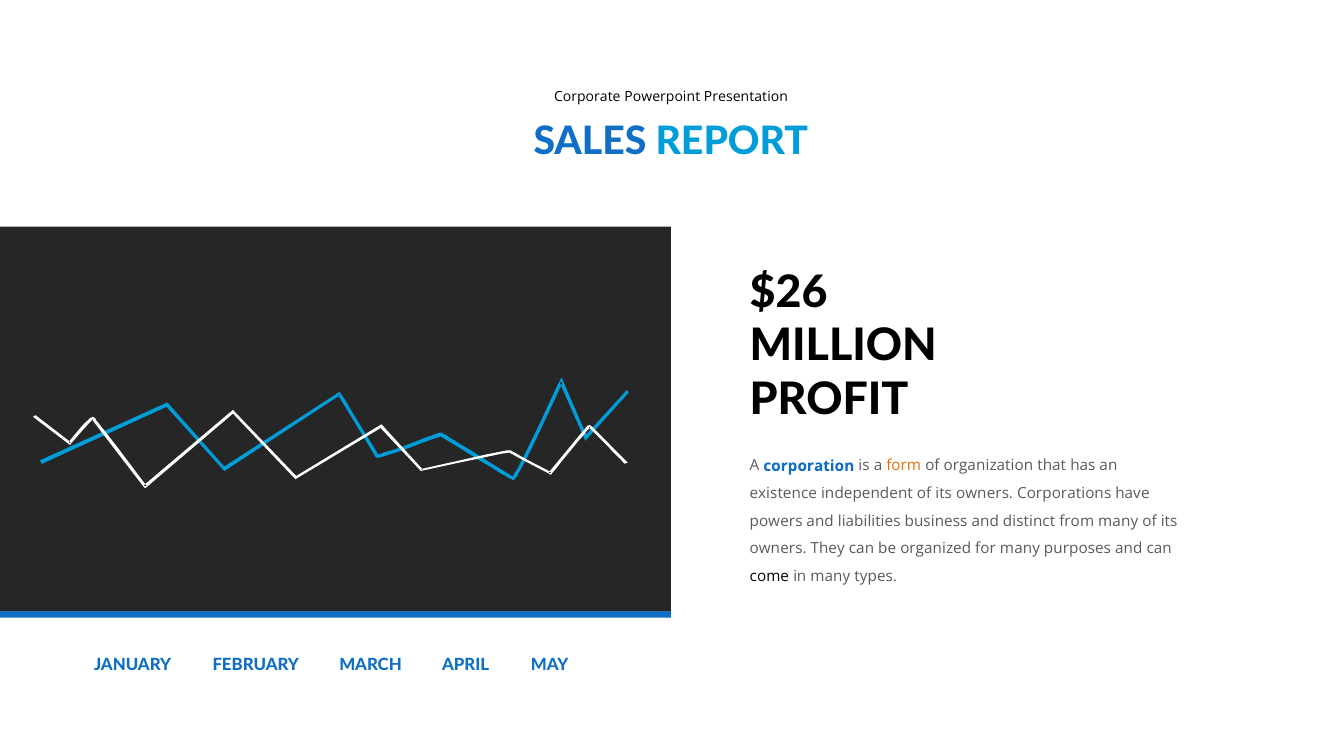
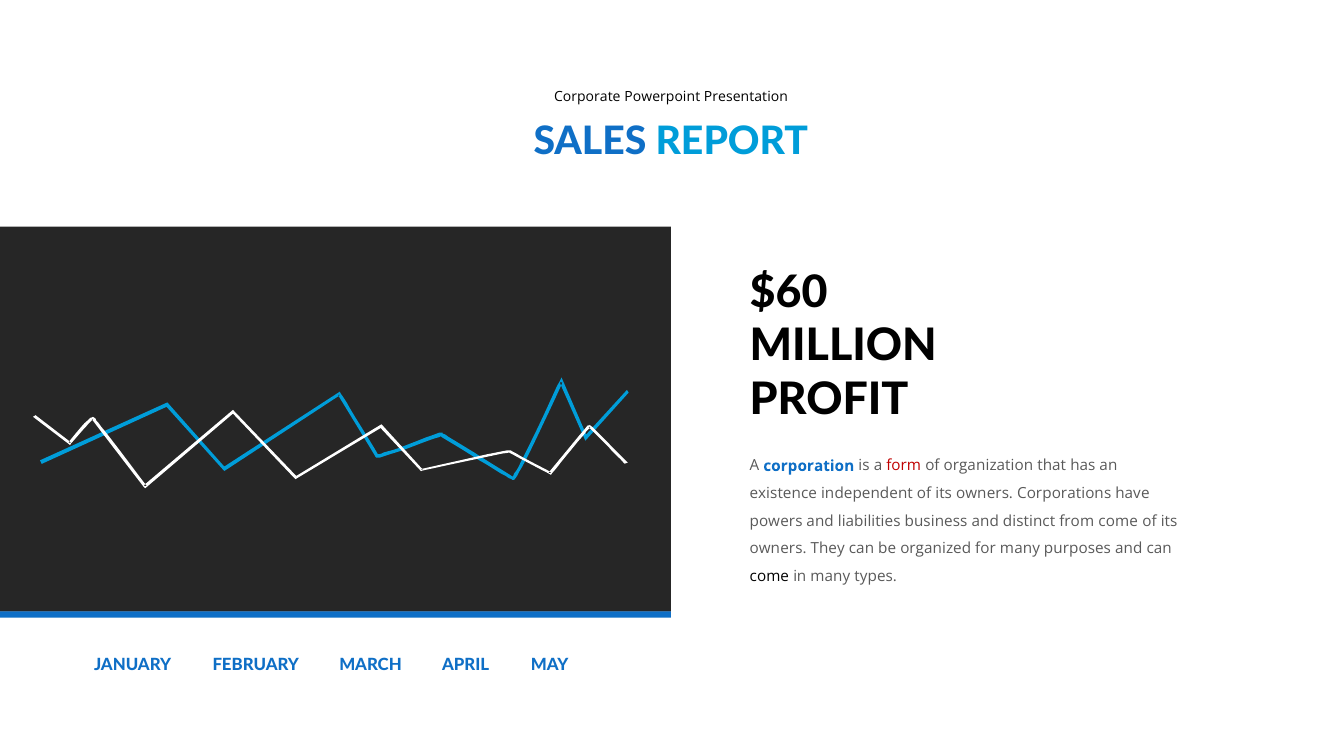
$26: $26 -> $60 (789, 292)
form colour: orange -> red (904, 466)
from many: many -> come (1118, 521)
